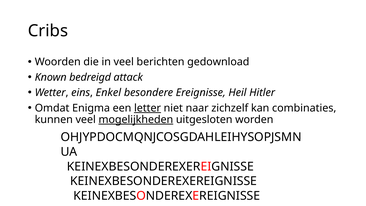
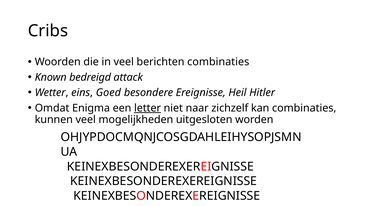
berichten gedownload: gedownload -> combinaties (218, 62)
Enkel: Enkel -> Goed (108, 93)
mogelijkheden underline: present -> none (136, 119)
